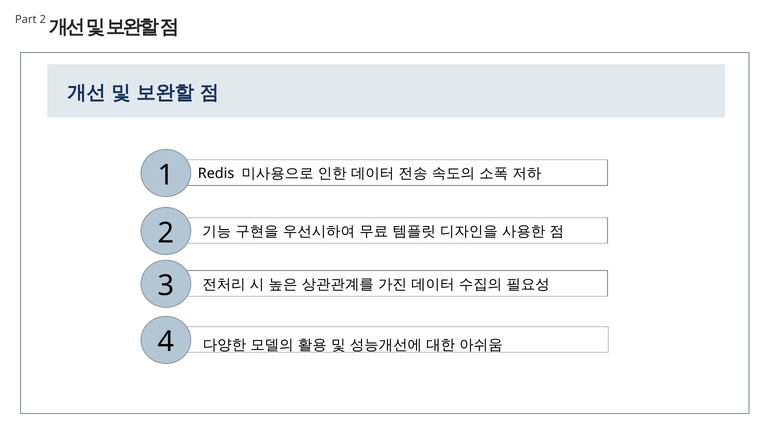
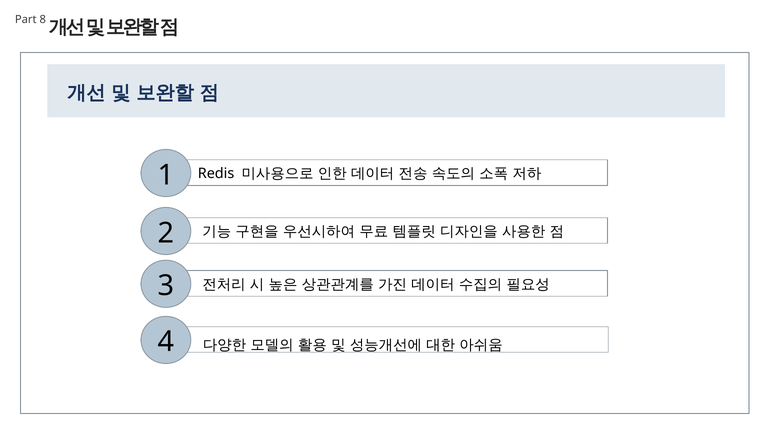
Part 2: 2 -> 8 (43, 20)
